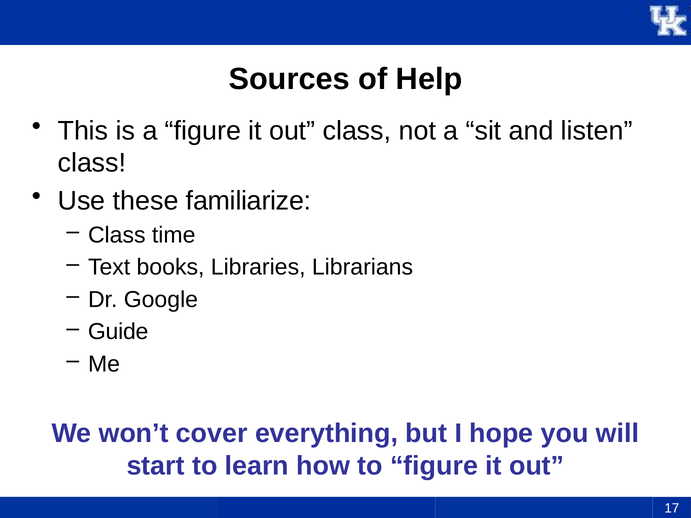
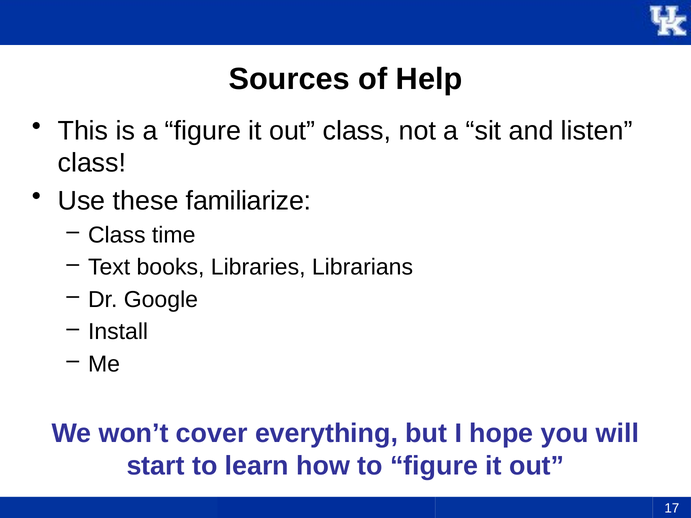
Guide: Guide -> Install (118, 332)
